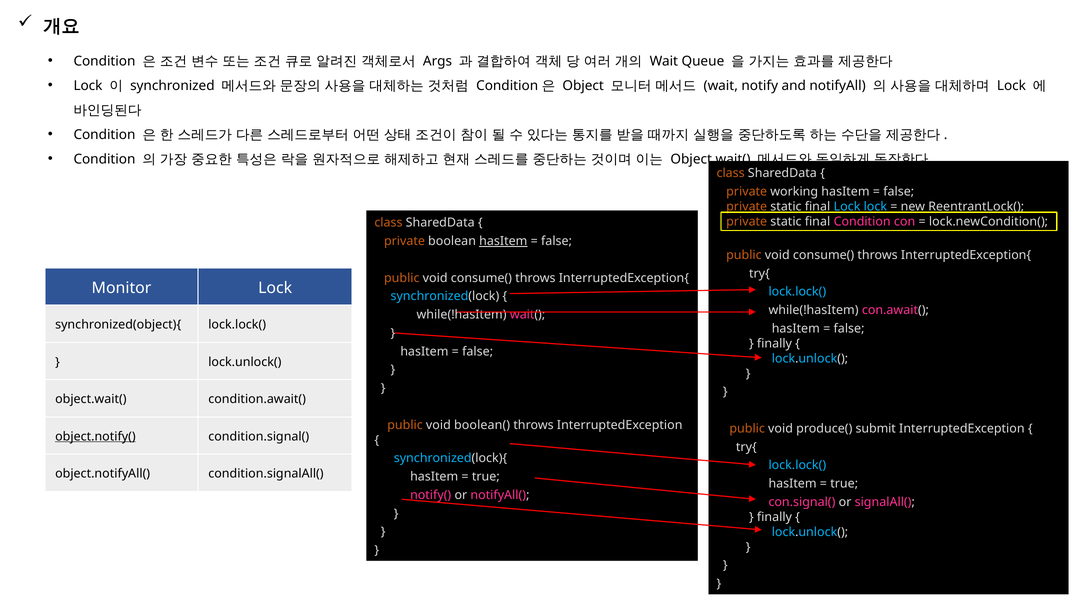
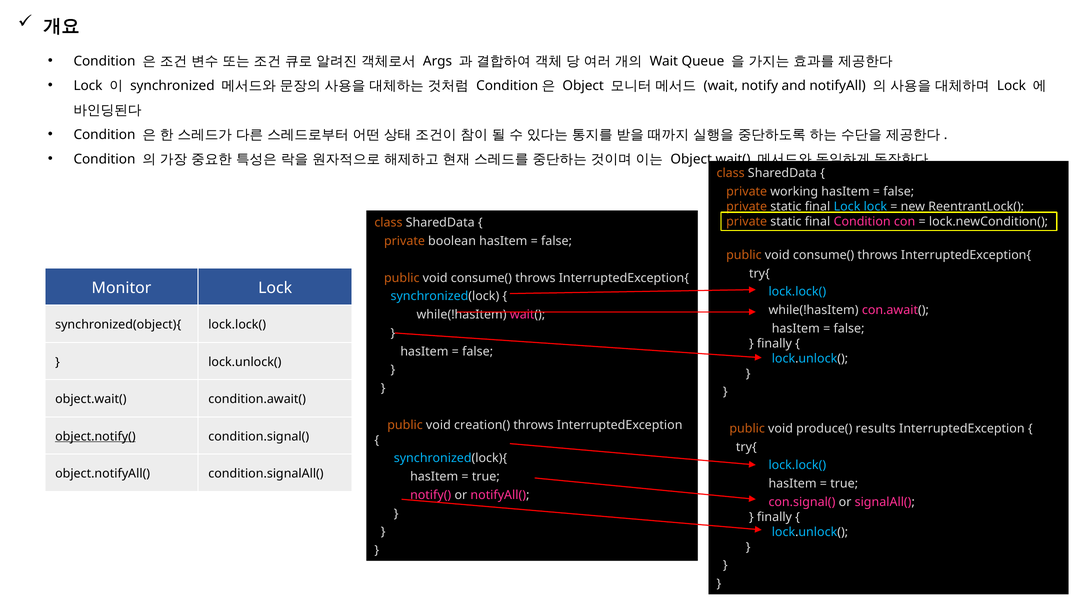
hasItem underline: present -> none (503, 241)
boolean(: boolean( -> creation( (482, 425)
submit: submit -> results (876, 429)
